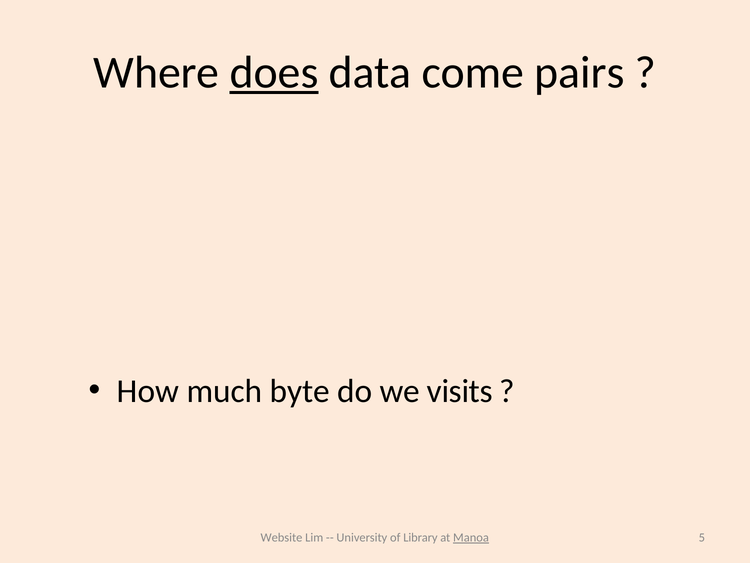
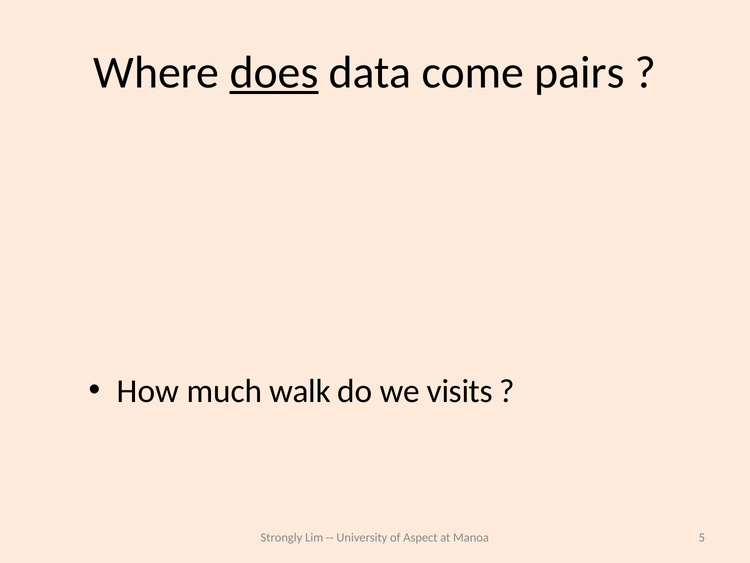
byte: byte -> walk (300, 391)
Website: Website -> Strongly (281, 537)
Library: Library -> Aspect (420, 537)
Manoa underline: present -> none (471, 537)
